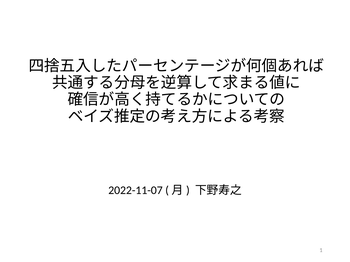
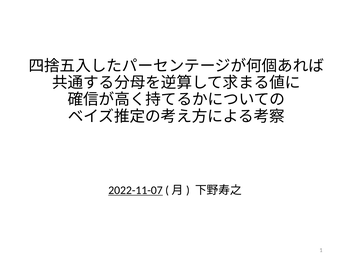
2022-11-07 underline: none -> present (135, 191)
